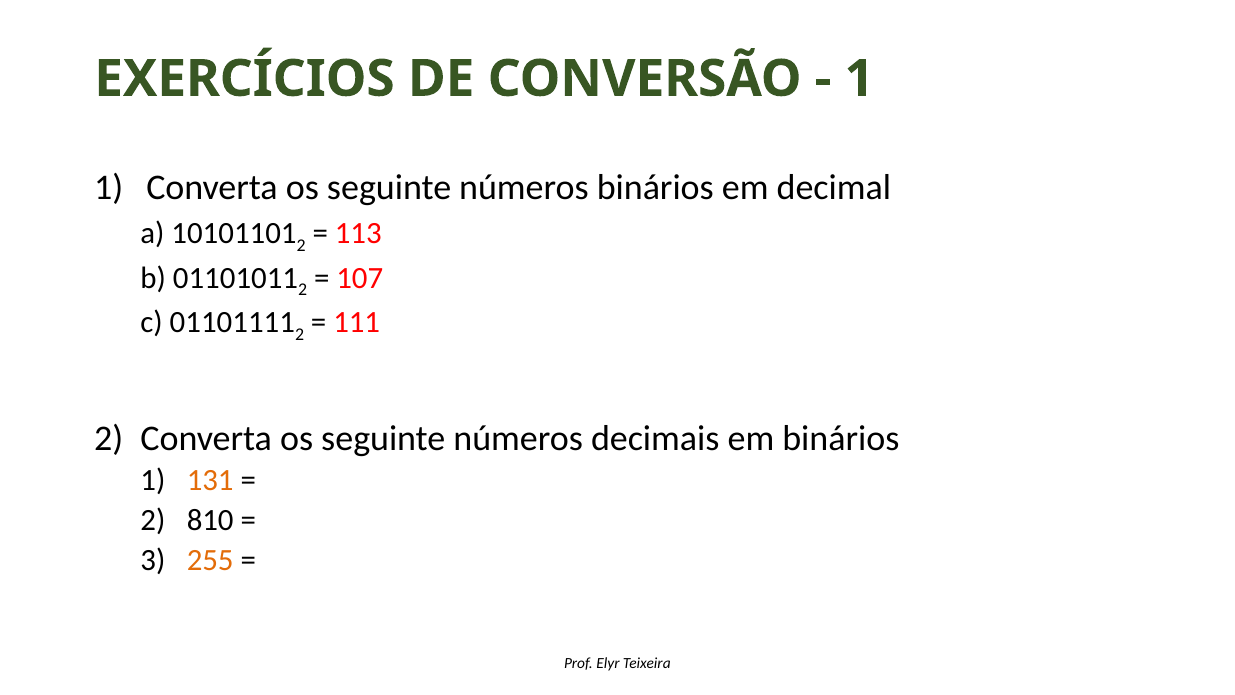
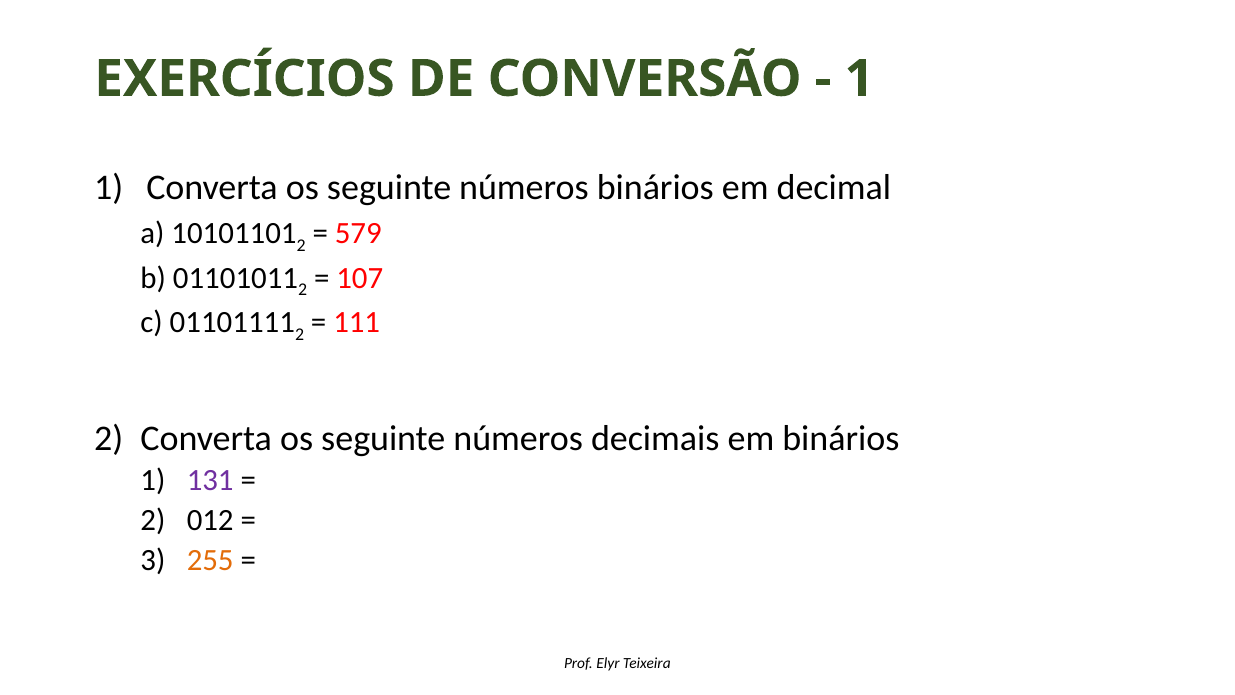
113: 113 -> 579 (358, 233)
131 colour: orange -> purple (210, 480)
810: 810 -> 012 (210, 520)
